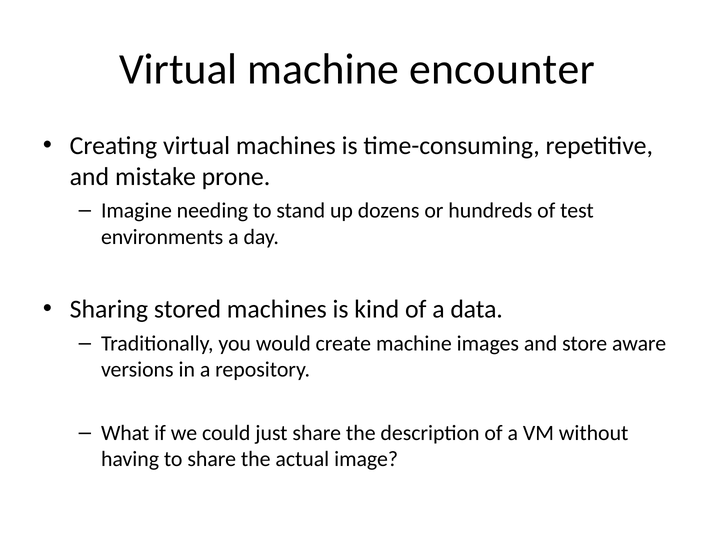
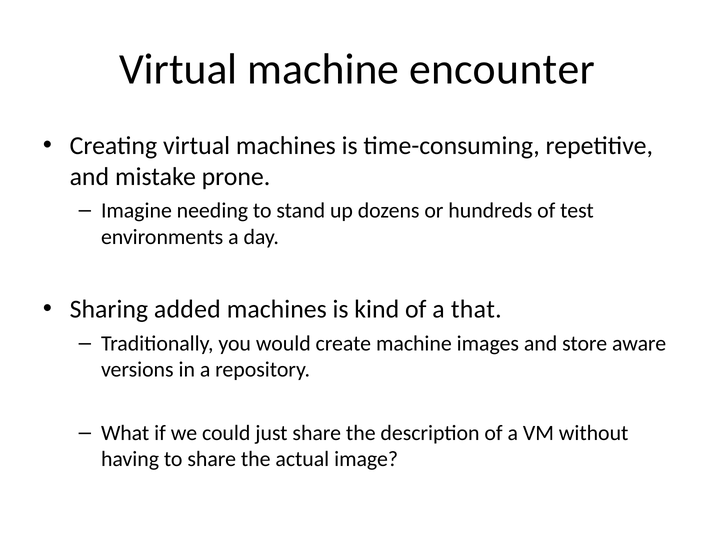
stored: stored -> added (187, 310)
data: data -> that (476, 310)
